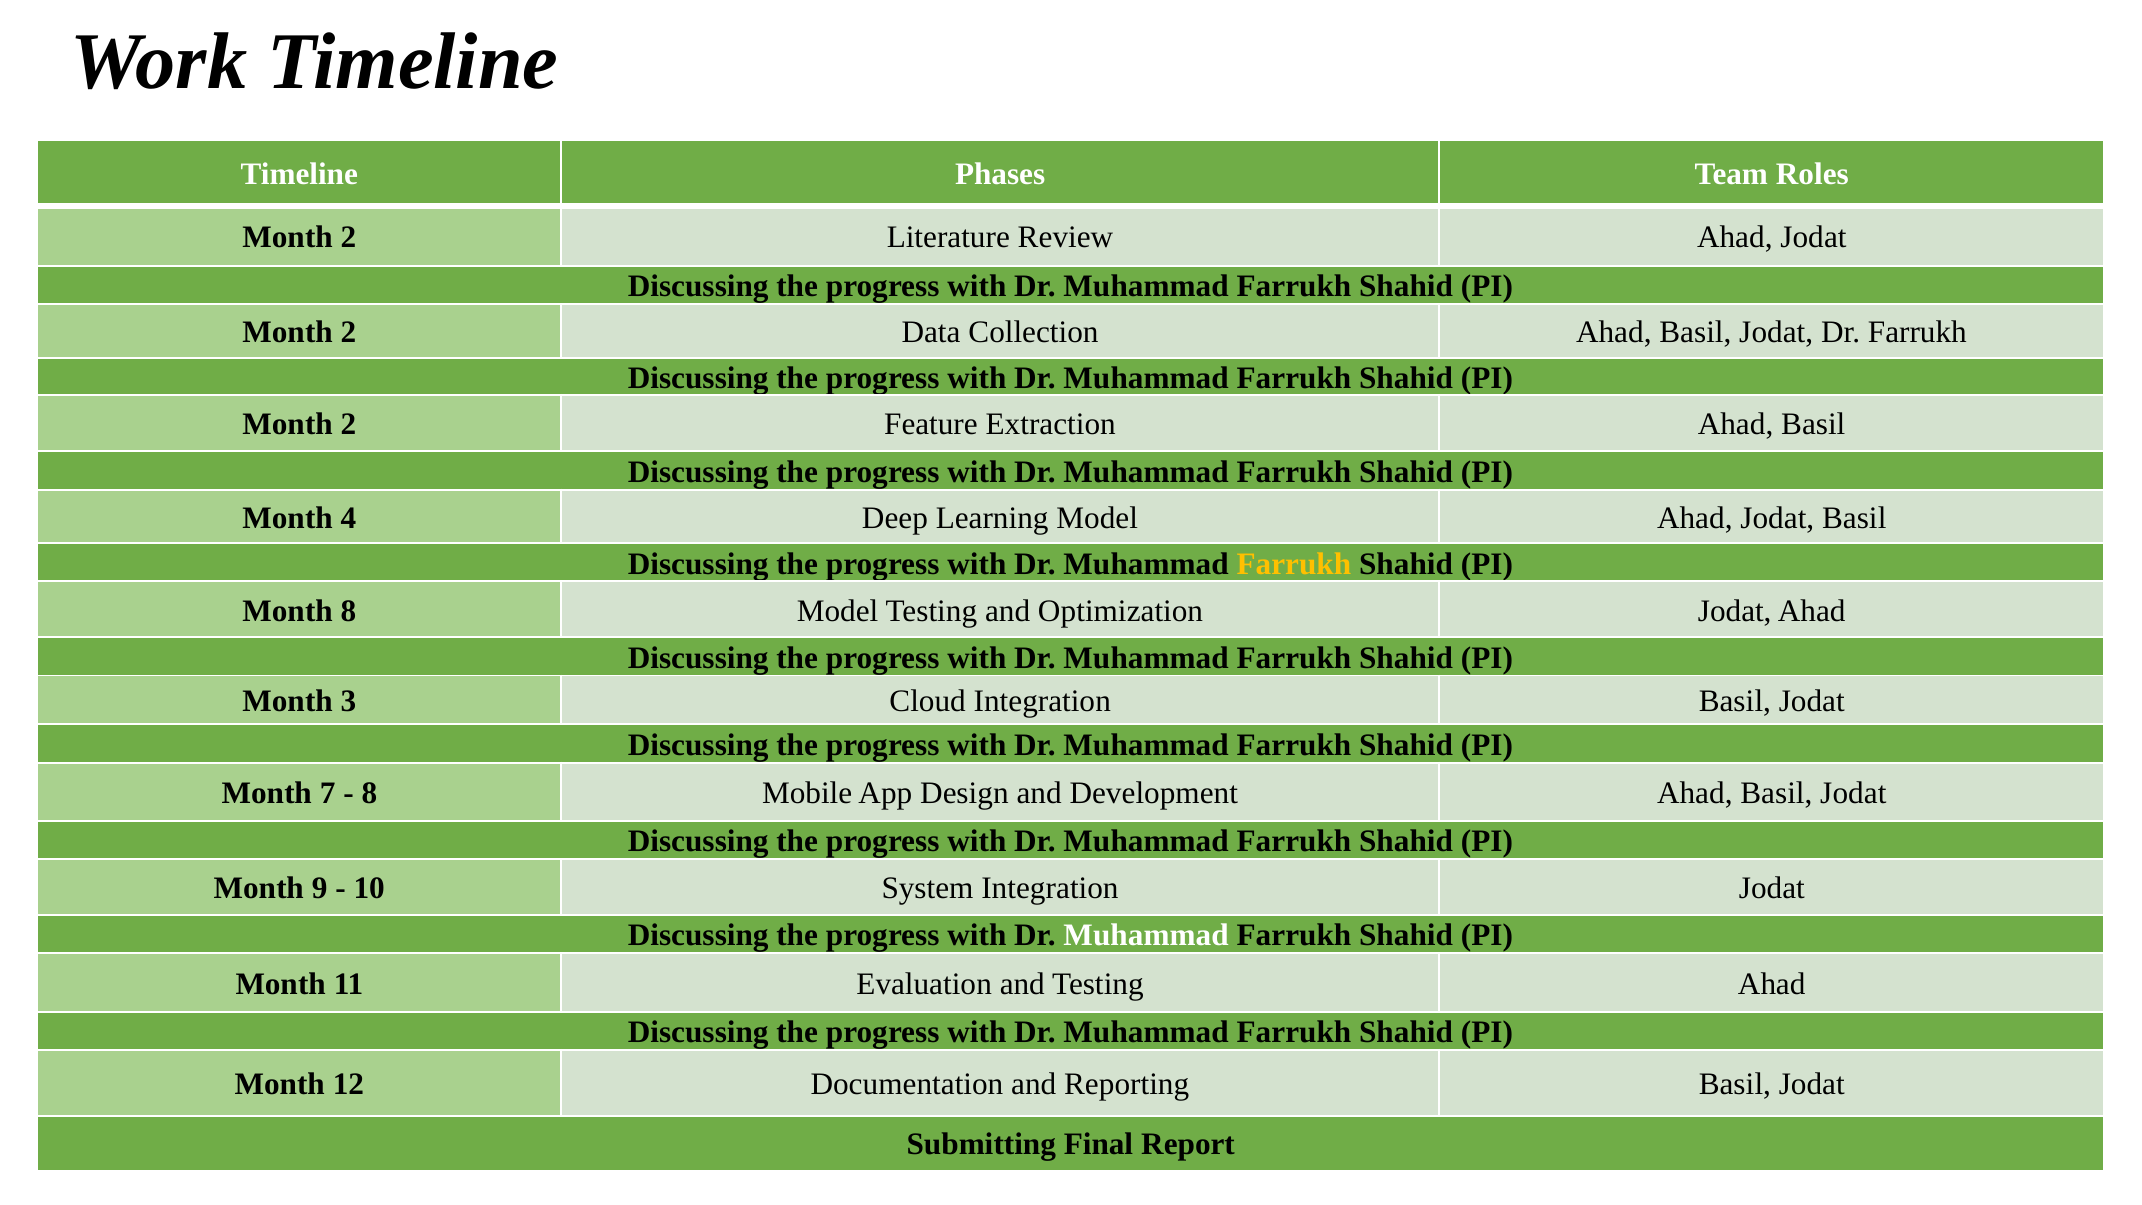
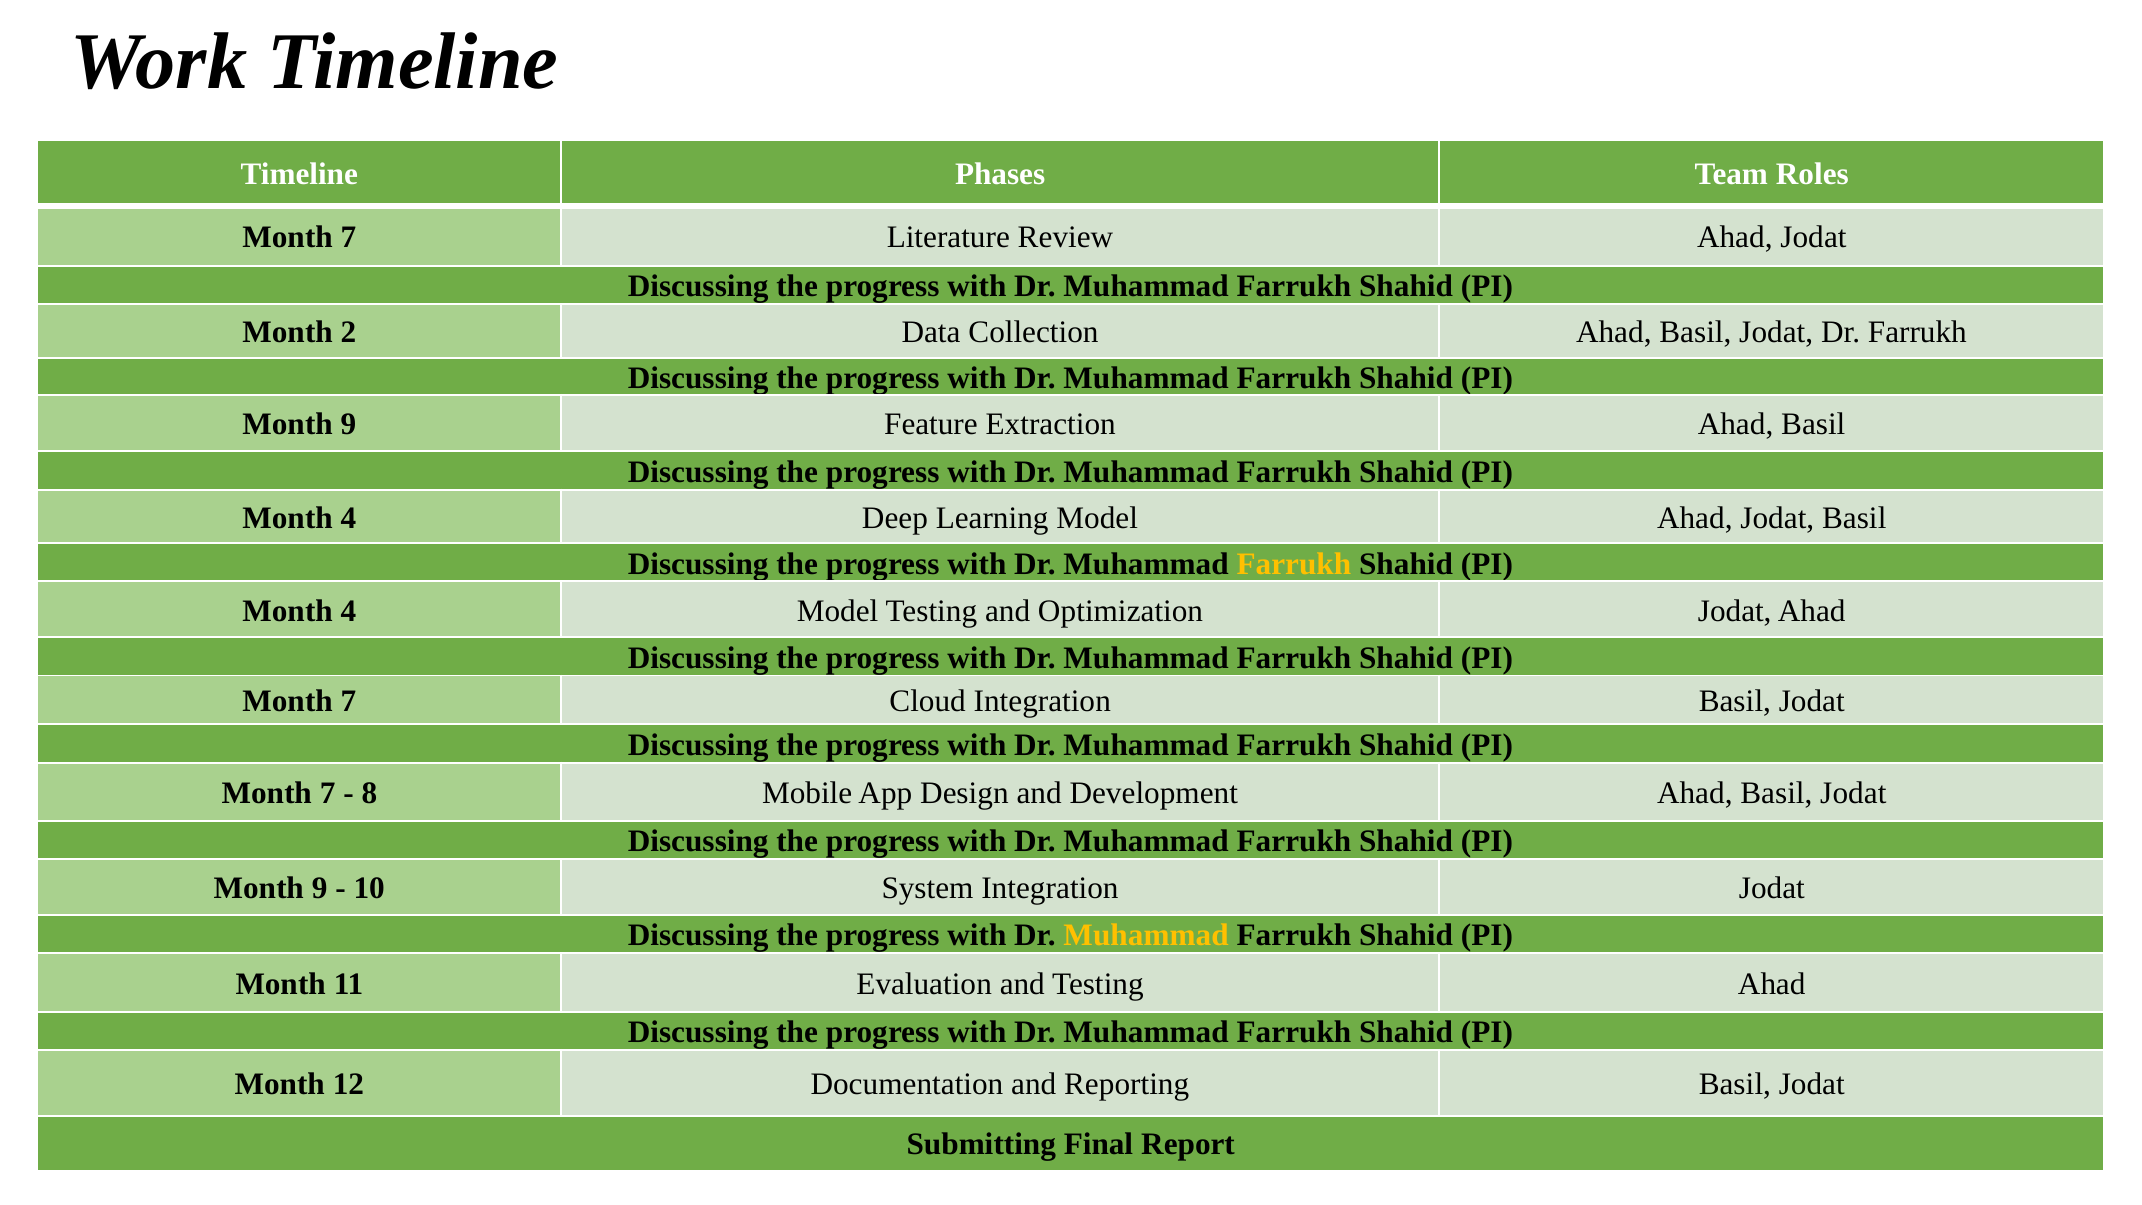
2: 2 -> 7 (349, 237)
2: 2 -> 9 (349, 424)
8: 8 -> 4 (349, 611)
3: 3 -> 7 (349, 701)
Muhammad colour: white -> yellow (1146, 935)
